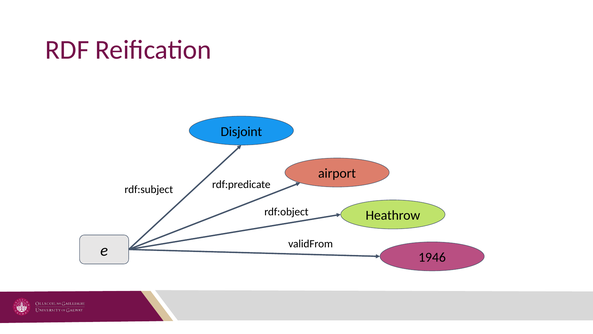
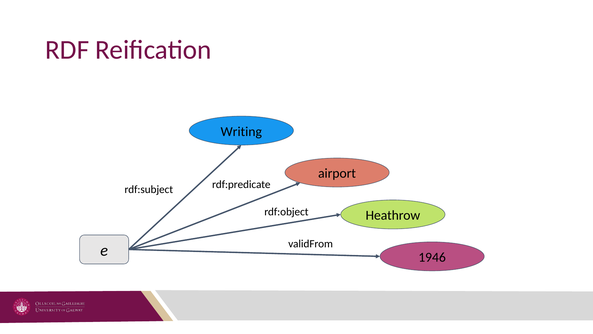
Disjoint: Disjoint -> Writing (241, 131)
